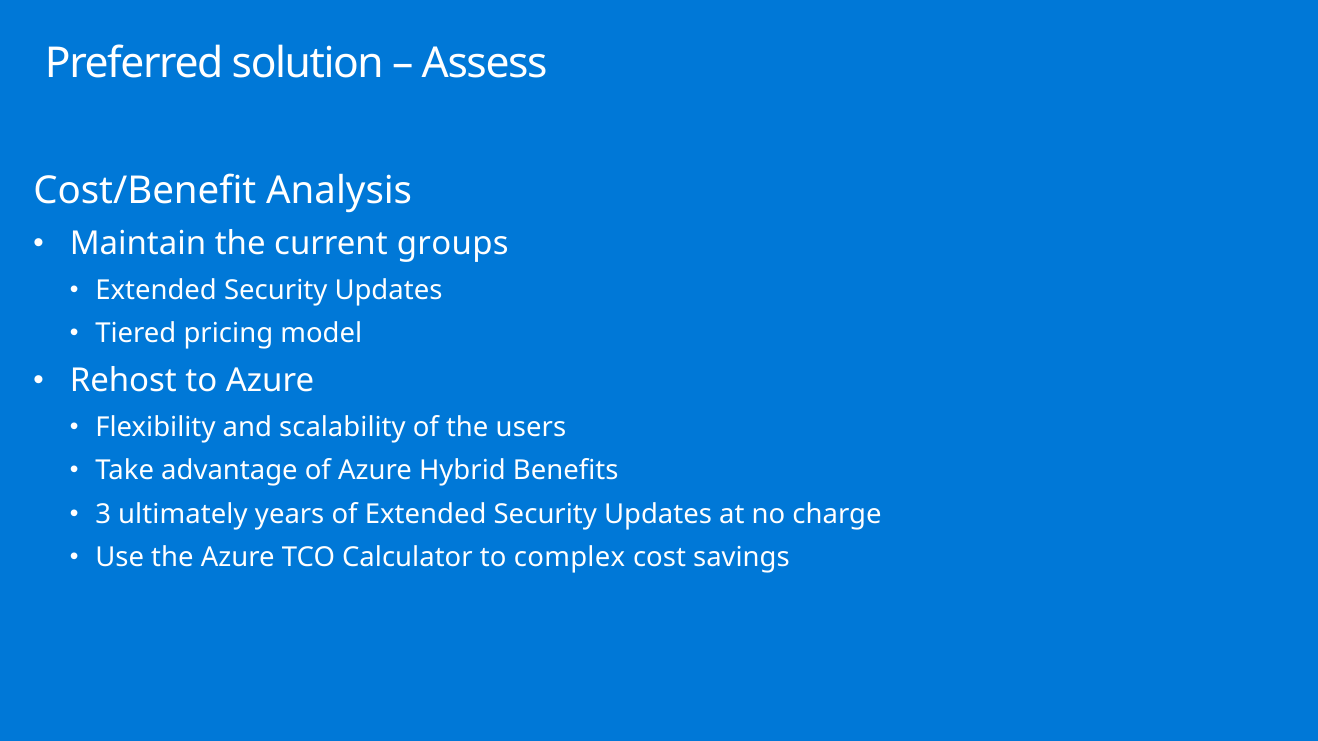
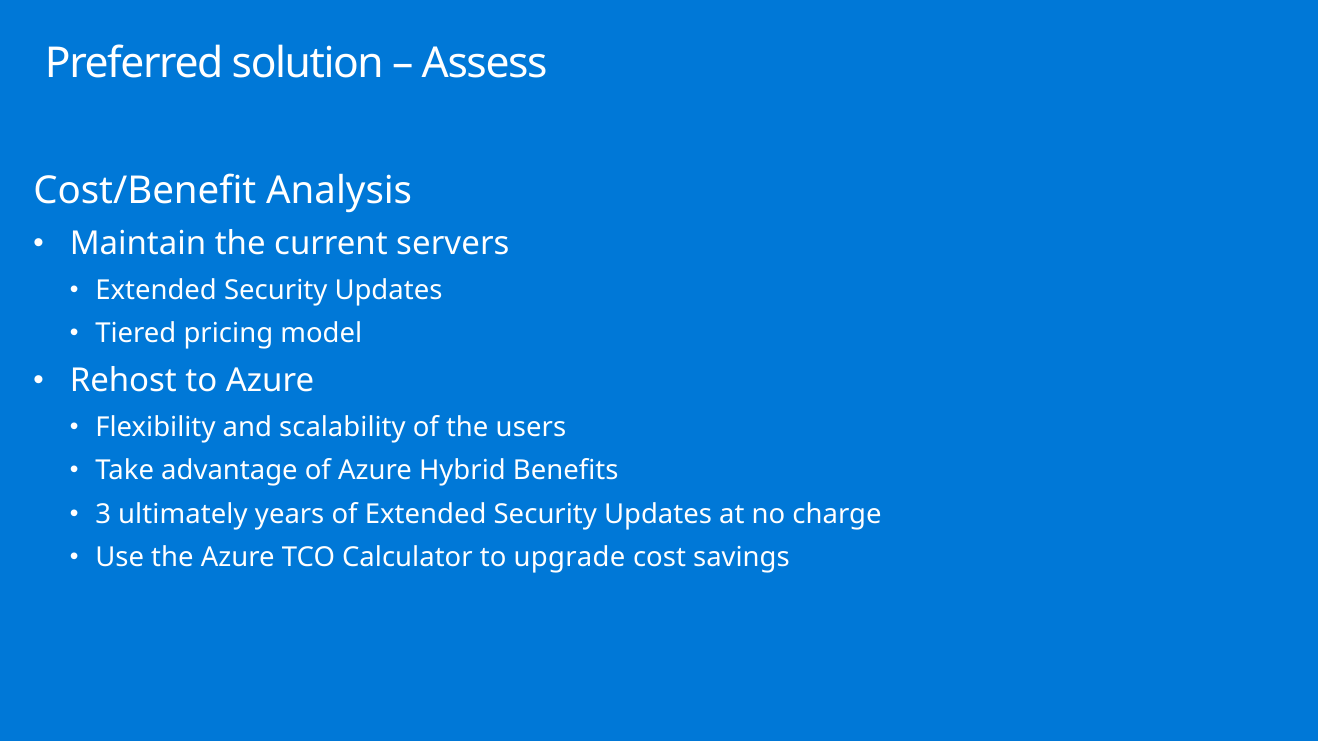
groups: groups -> servers (453, 244)
complex: complex -> upgrade (570, 558)
